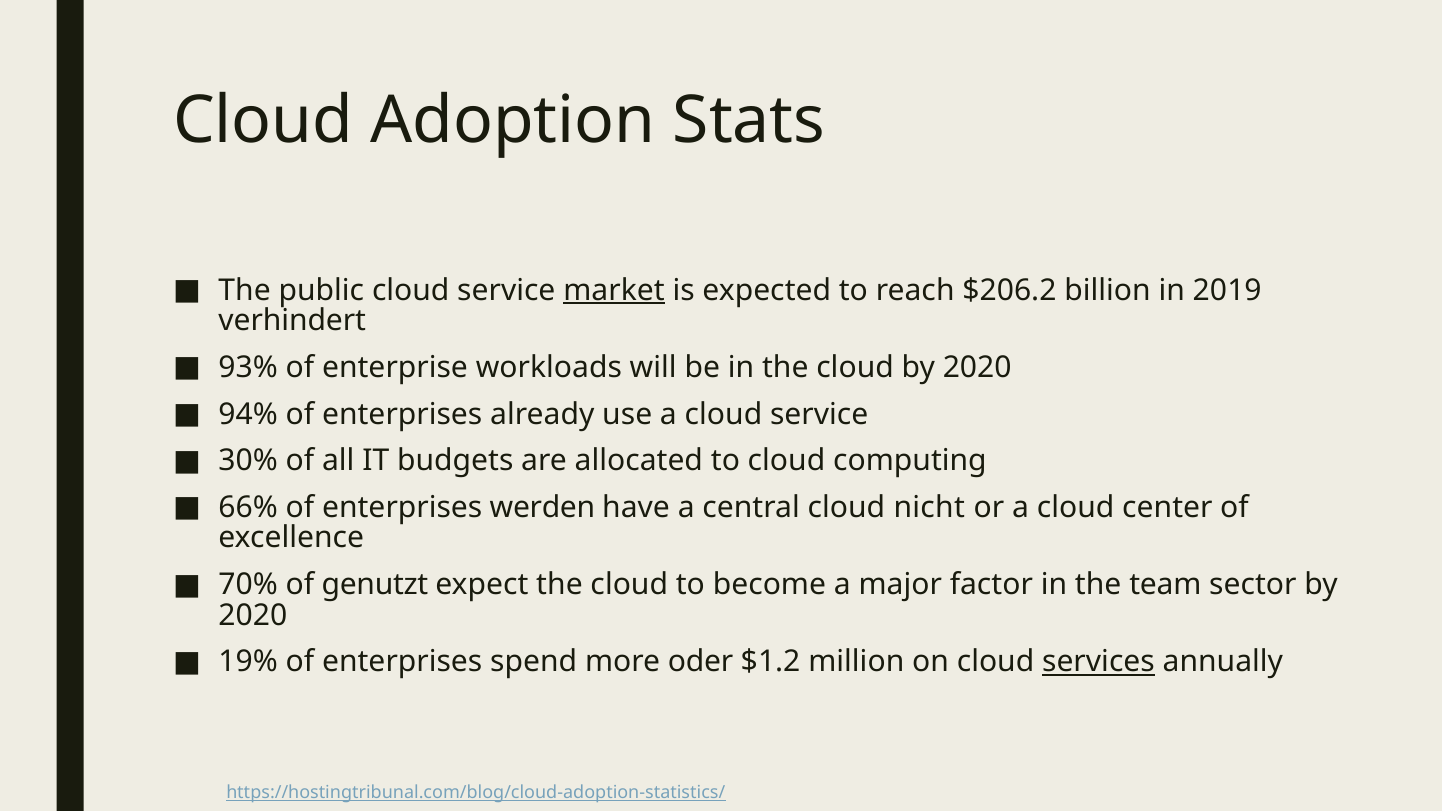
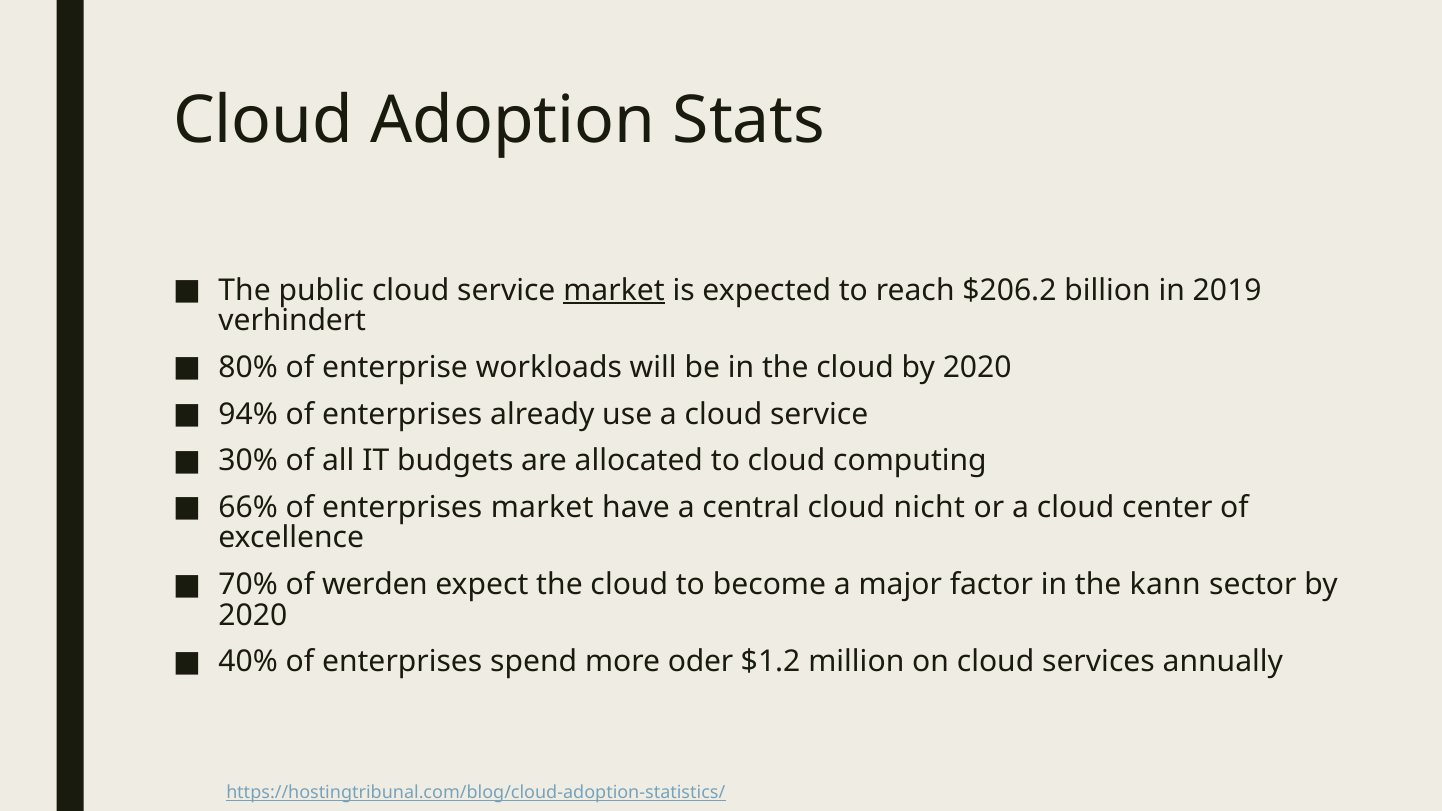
93%: 93% -> 80% (248, 367)
enterprises werden: werden -> market (542, 508)
genutzt: genutzt -> werden (375, 585)
team: team -> kann (1165, 585)
19%: 19% -> 40% (248, 662)
services underline: present -> none (1098, 662)
